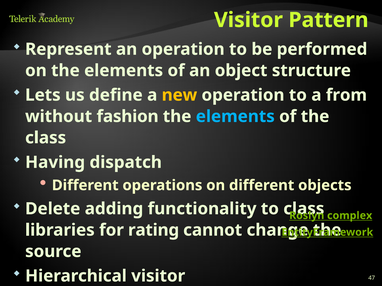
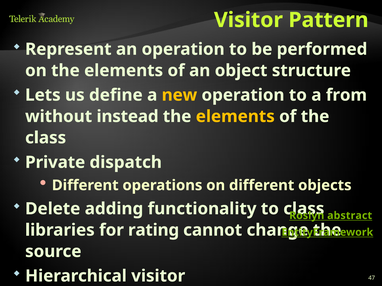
fashion: fashion -> instead (128, 117)
elements colour: light blue -> yellow (235, 117)
Having: Having -> Private (55, 163)
complex: complex -> abstract (350, 216)
